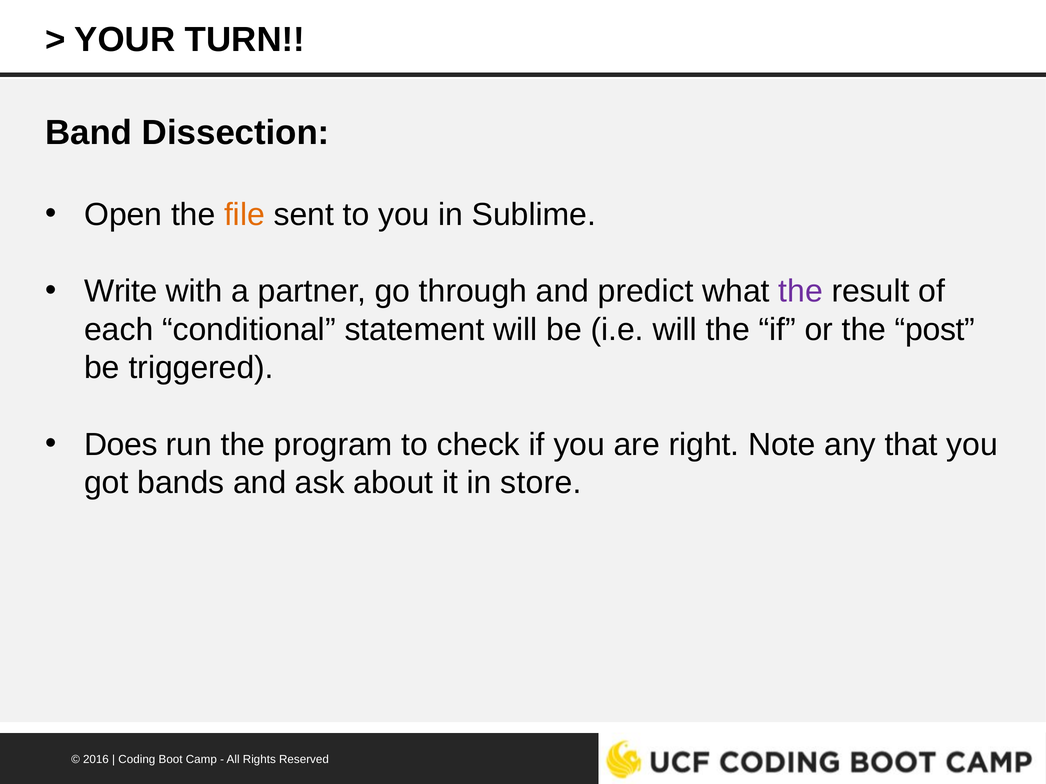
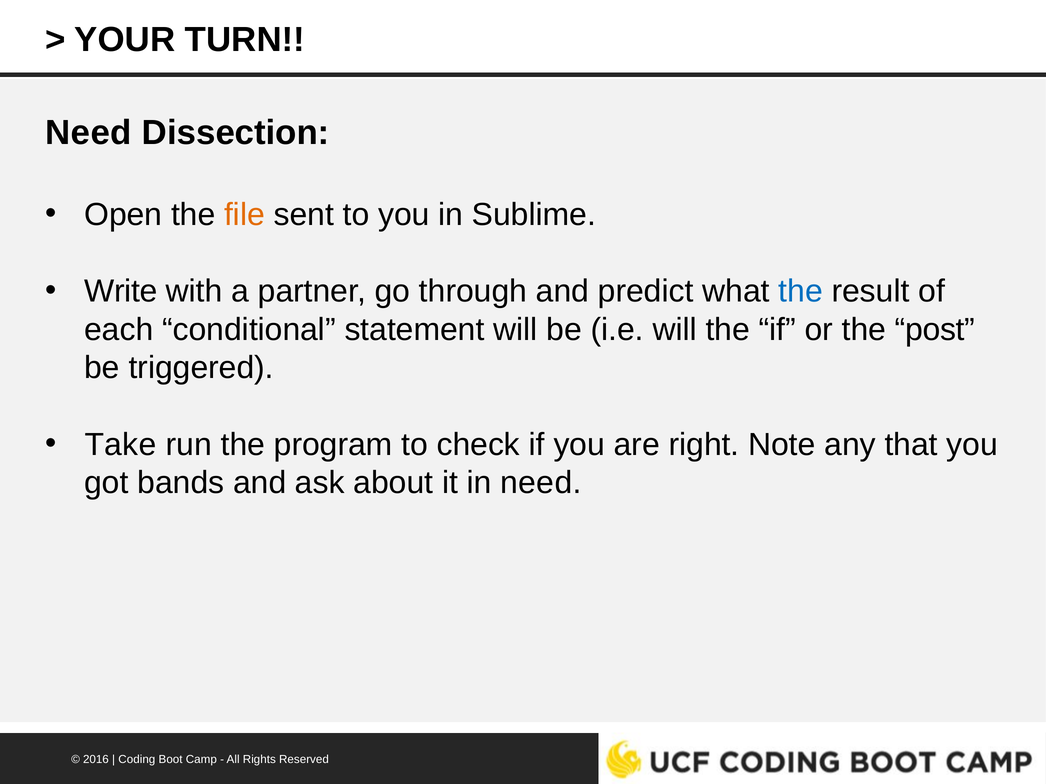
Band: Band -> Need (88, 133)
the colour: purple -> blue (801, 291)
Does: Does -> Take (121, 445)
in store: store -> need (541, 483)
